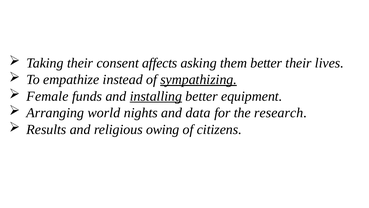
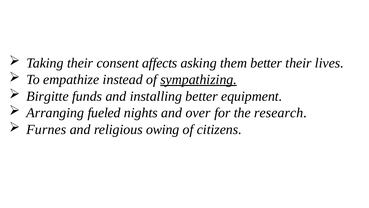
Female: Female -> Birgitte (48, 96)
installing underline: present -> none (156, 96)
world: world -> fueled (104, 113)
data: data -> over (198, 113)
Results: Results -> Furnes (46, 129)
